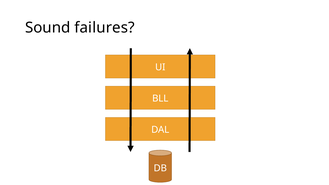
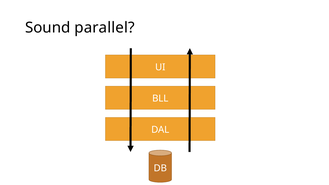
failures: failures -> parallel (105, 28)
